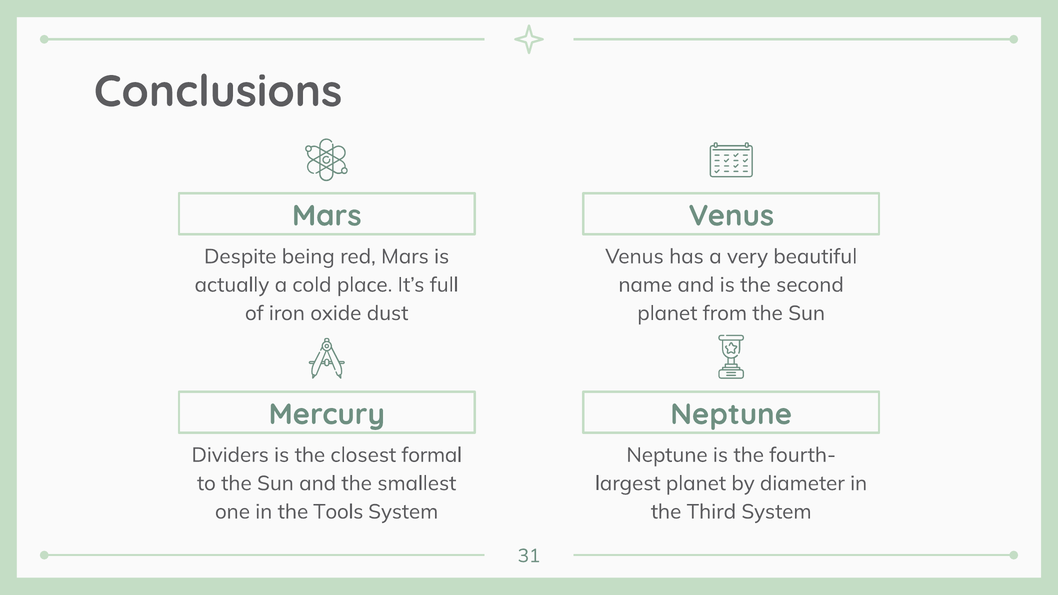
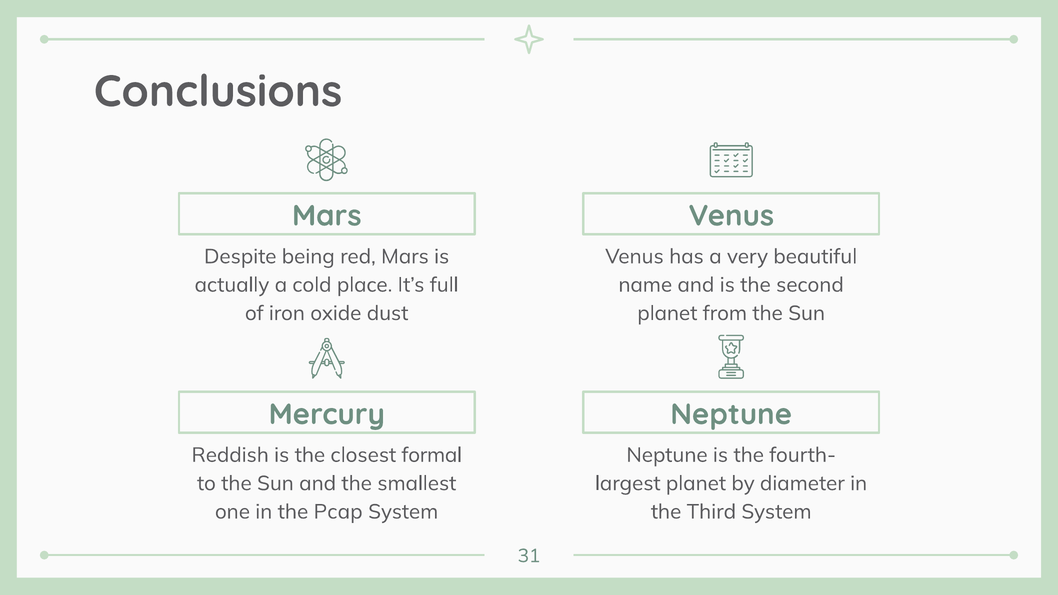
Dividers: Dividers -> Reddish (230, 455)
Tools: Tools -> Pcap (338, 512)
